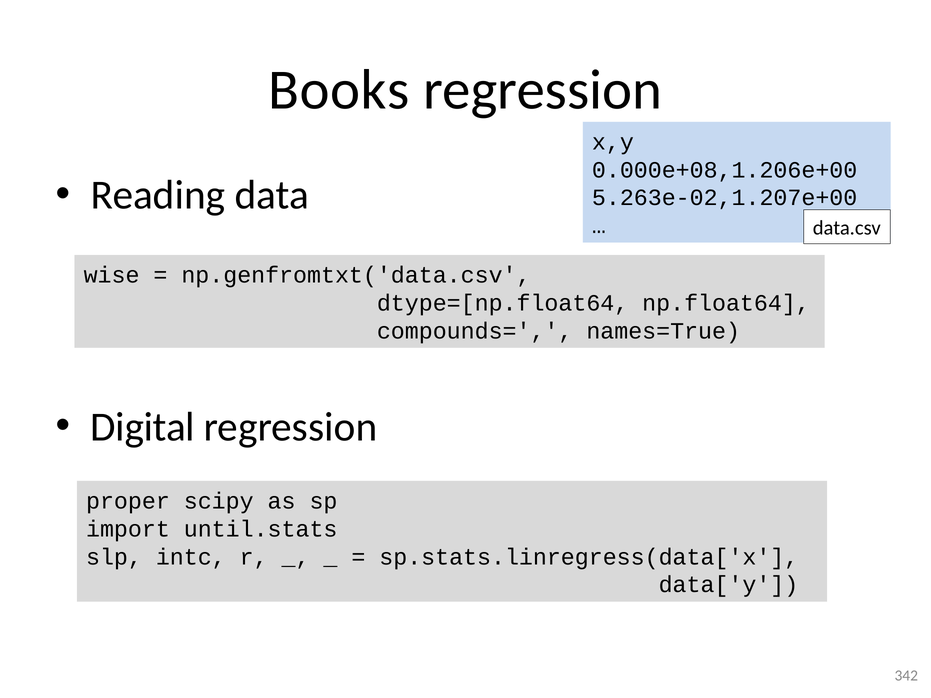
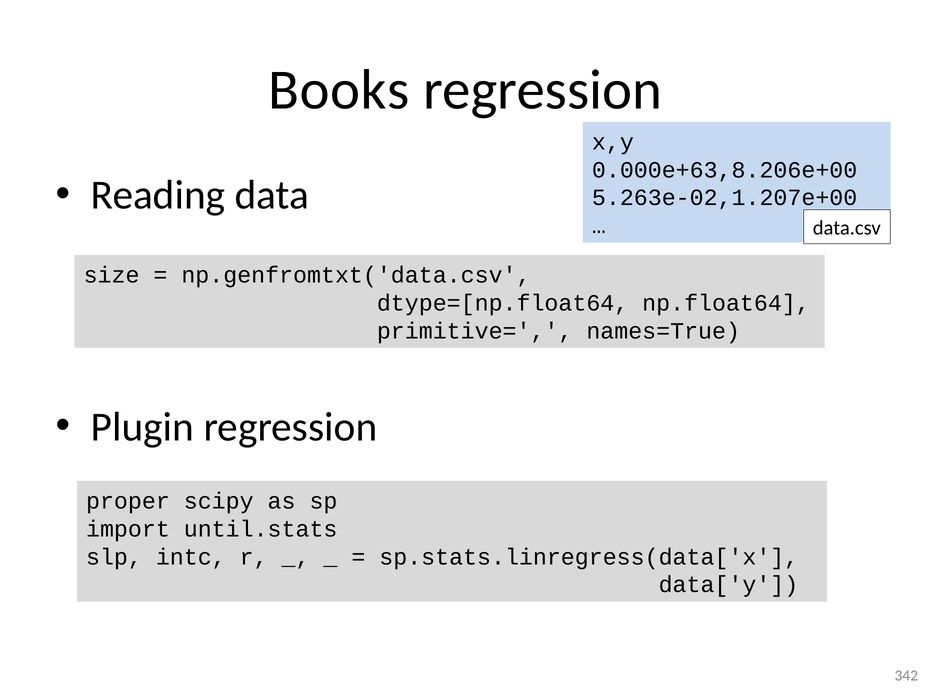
0.000e+08,1.206e+00: 0.000e+08,1.206e+00 -> 0.000e+63,8.206e+00 (725, 170)
wise: wise -> size (112, 275)
compounds=: compounds= -> primitive= (475, 331)
Digital: Digital -> Plugin (142, 427)
